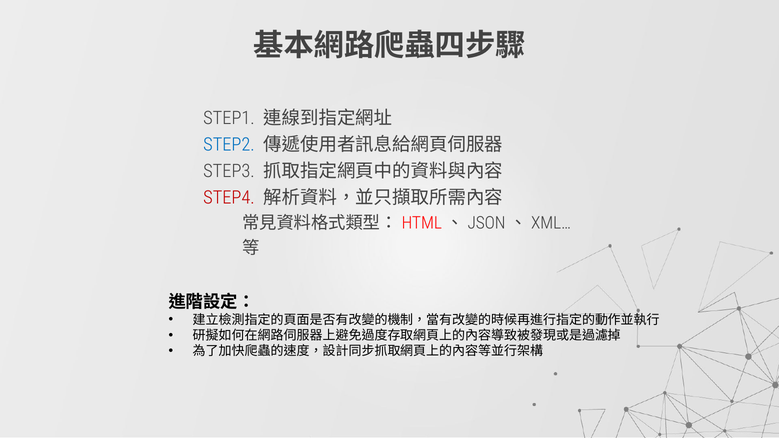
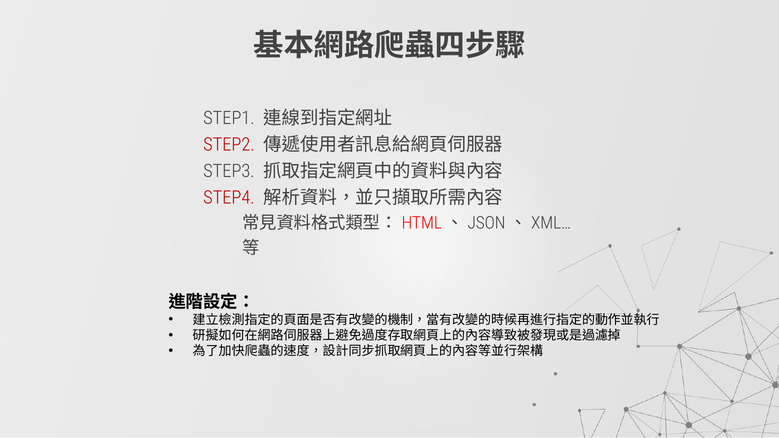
STEP2 colour: blue -> red (229, 145)
